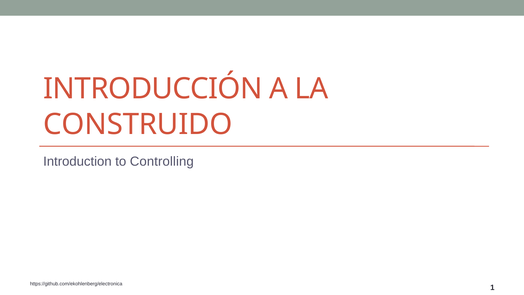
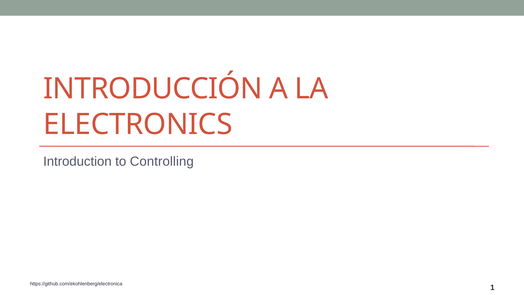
CONSTRUIDO: CONSTRUIDO -> ELECTRONICS (138, 124)
